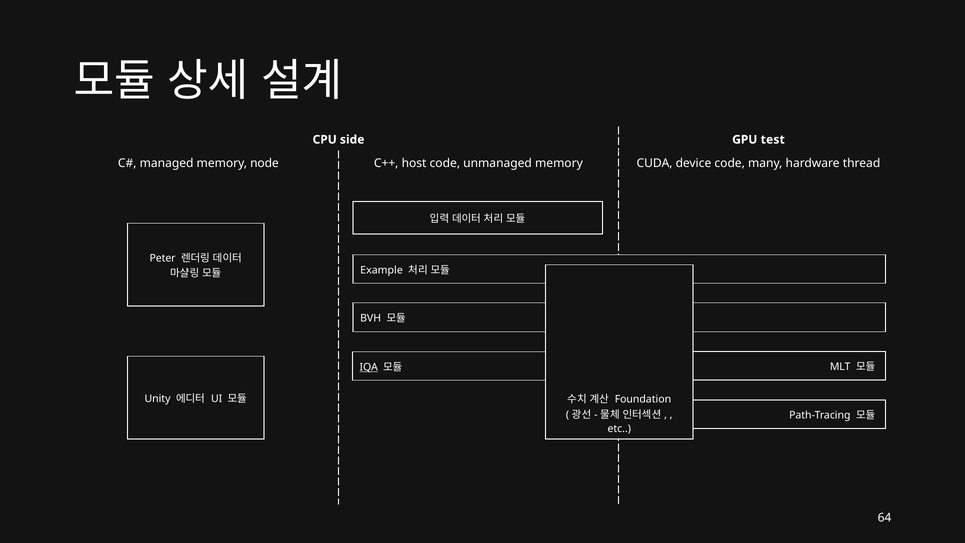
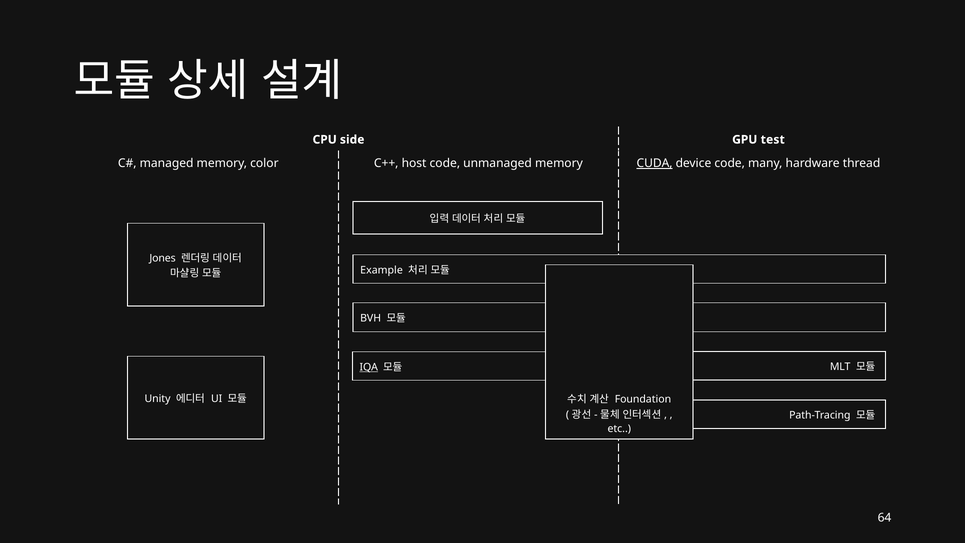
node: node -> color (264, 163)
CUDA underline: none -> present (655, 163)
Peter: Peter -> Jones (163, 258)
